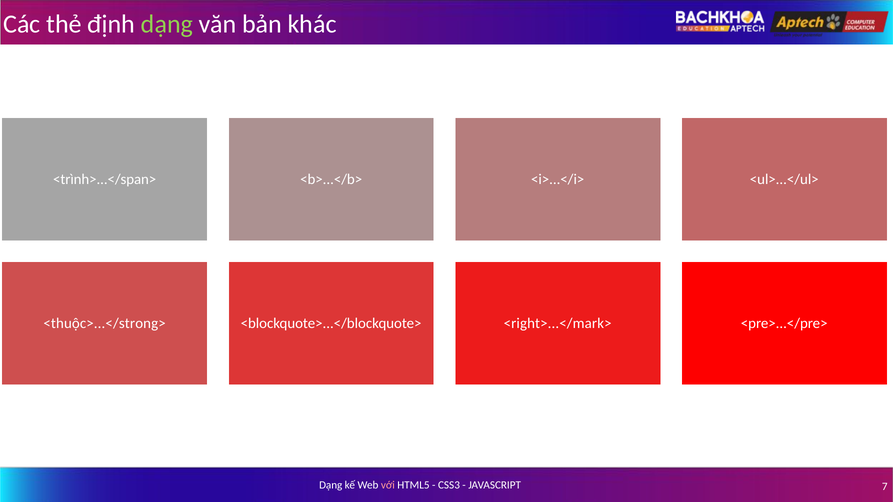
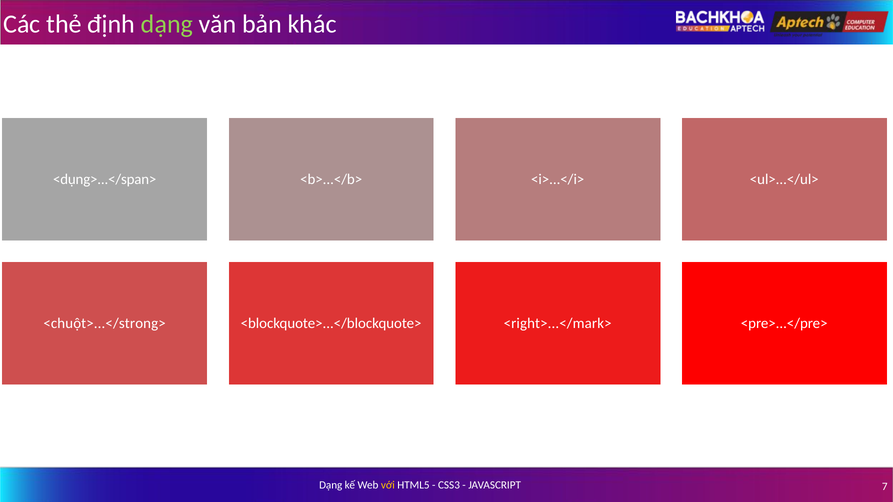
<trình>...</span>: <trình>...</span> -> <dụng>...</span> (105, 179)
<thuộc>...</strong>: <thuộc>...</strong> -> <chuột>...</strong> (105, 324)
với colour: pink -> yellow (388, 485)
